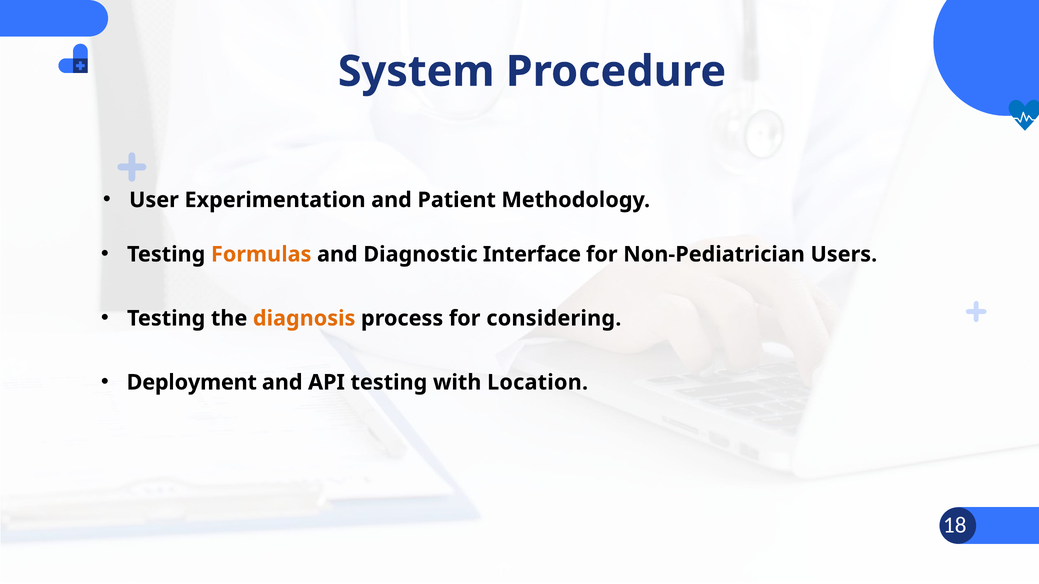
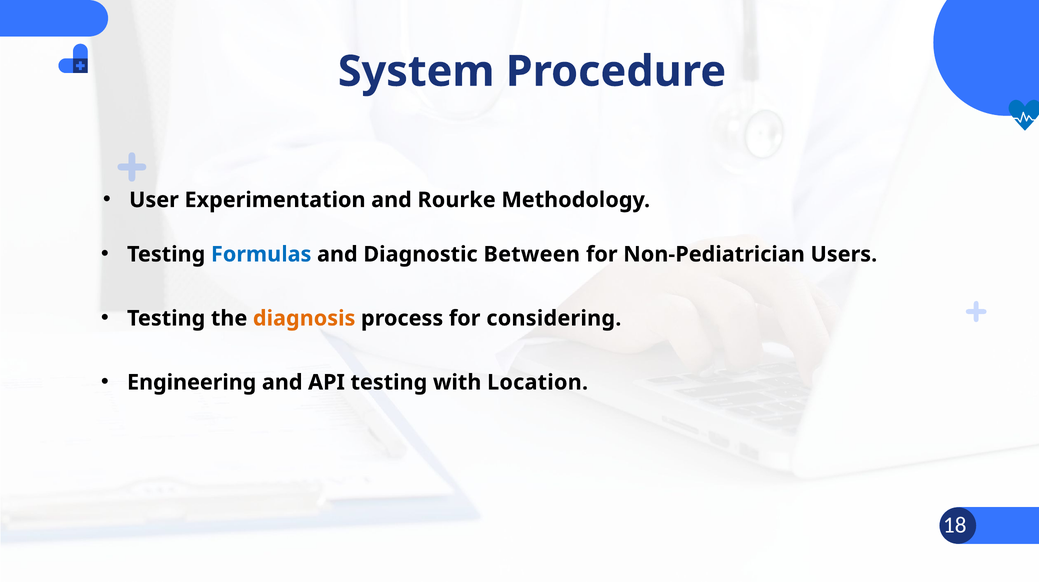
Patient: Patient -> Rourke (457, 200)
Formulas colour: orange -> blue (261, 255)
Interface: Interface -> Between (532, 255)
Deployment: Deployment -> Engineering (192, 383)
